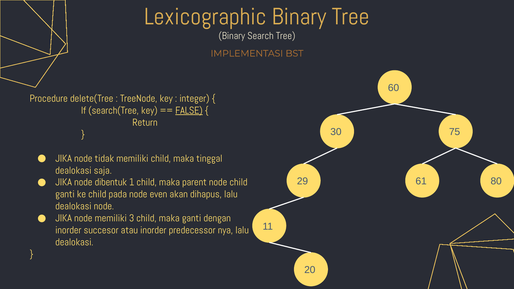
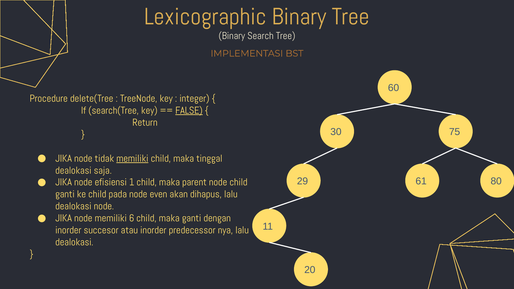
memiliki underline: none -> present (132, 158)
dibentuk: dibentuk -> efisiensi (111, 182)
3: 3 -> 6 (132, 218)
